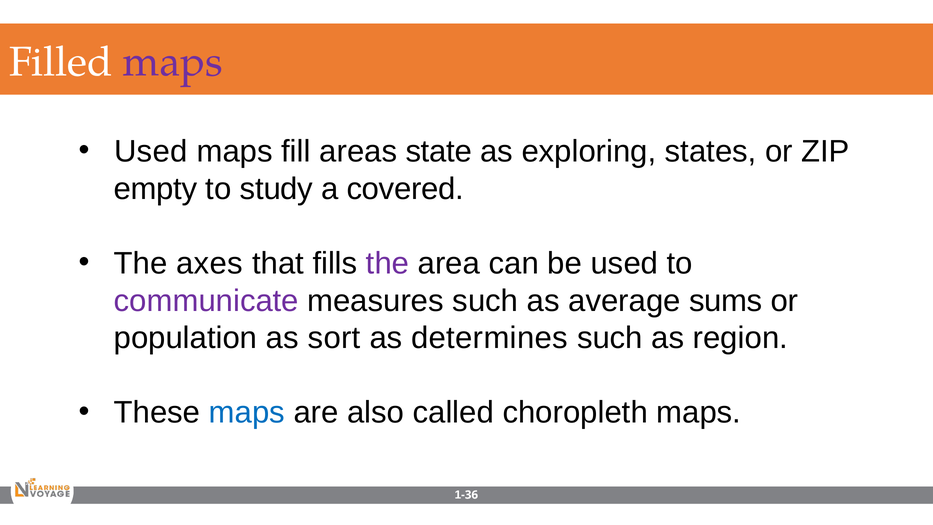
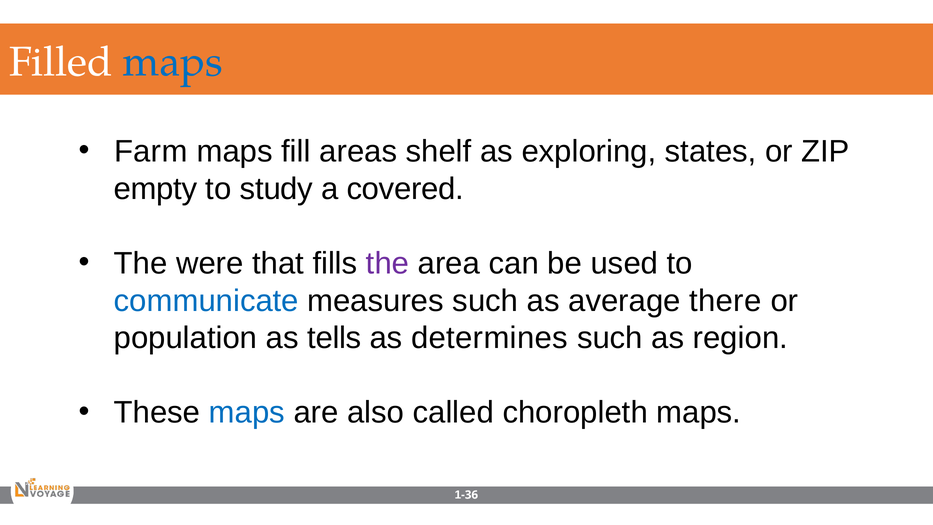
maps colour: purple -> blue (173, 62)
Used: Used -> Farm (151, 151)
state: state -> shelf (439, 151)
axes: axes -> were (210, 263)
communicate colour: purple -> blue (206, 301)
sums: sums -> there (725, 301)
sort: sort -> tells (334, 338)
